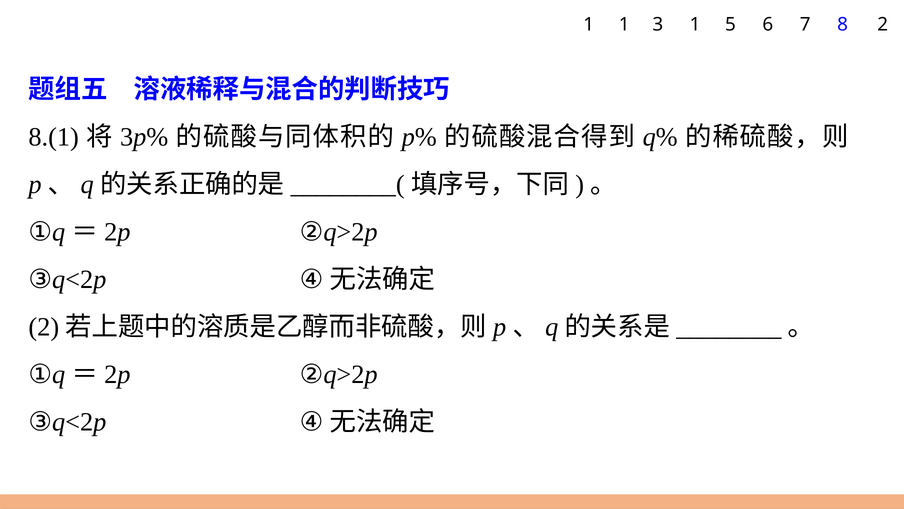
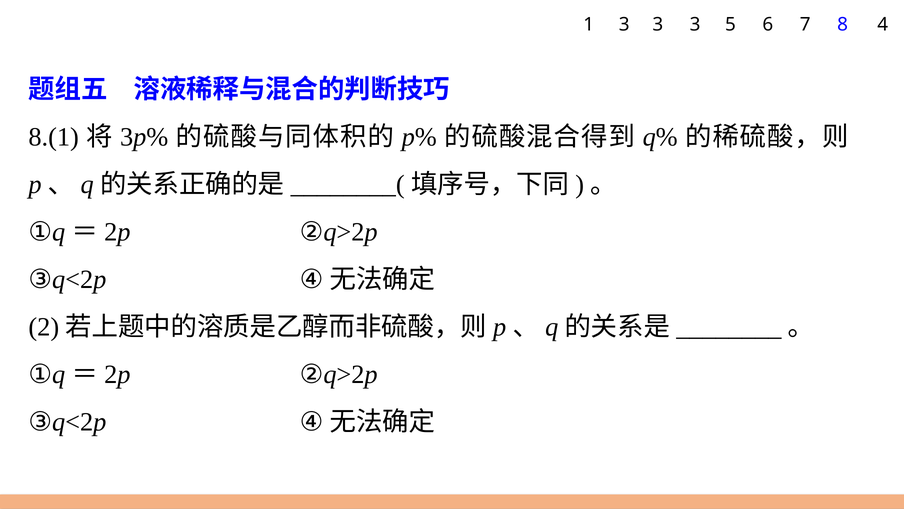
1 1: 1 -> 3 (624, 24)
1: 1 -> 3 (695, 24)
8 2: 2 -> 4 (883, 24)
